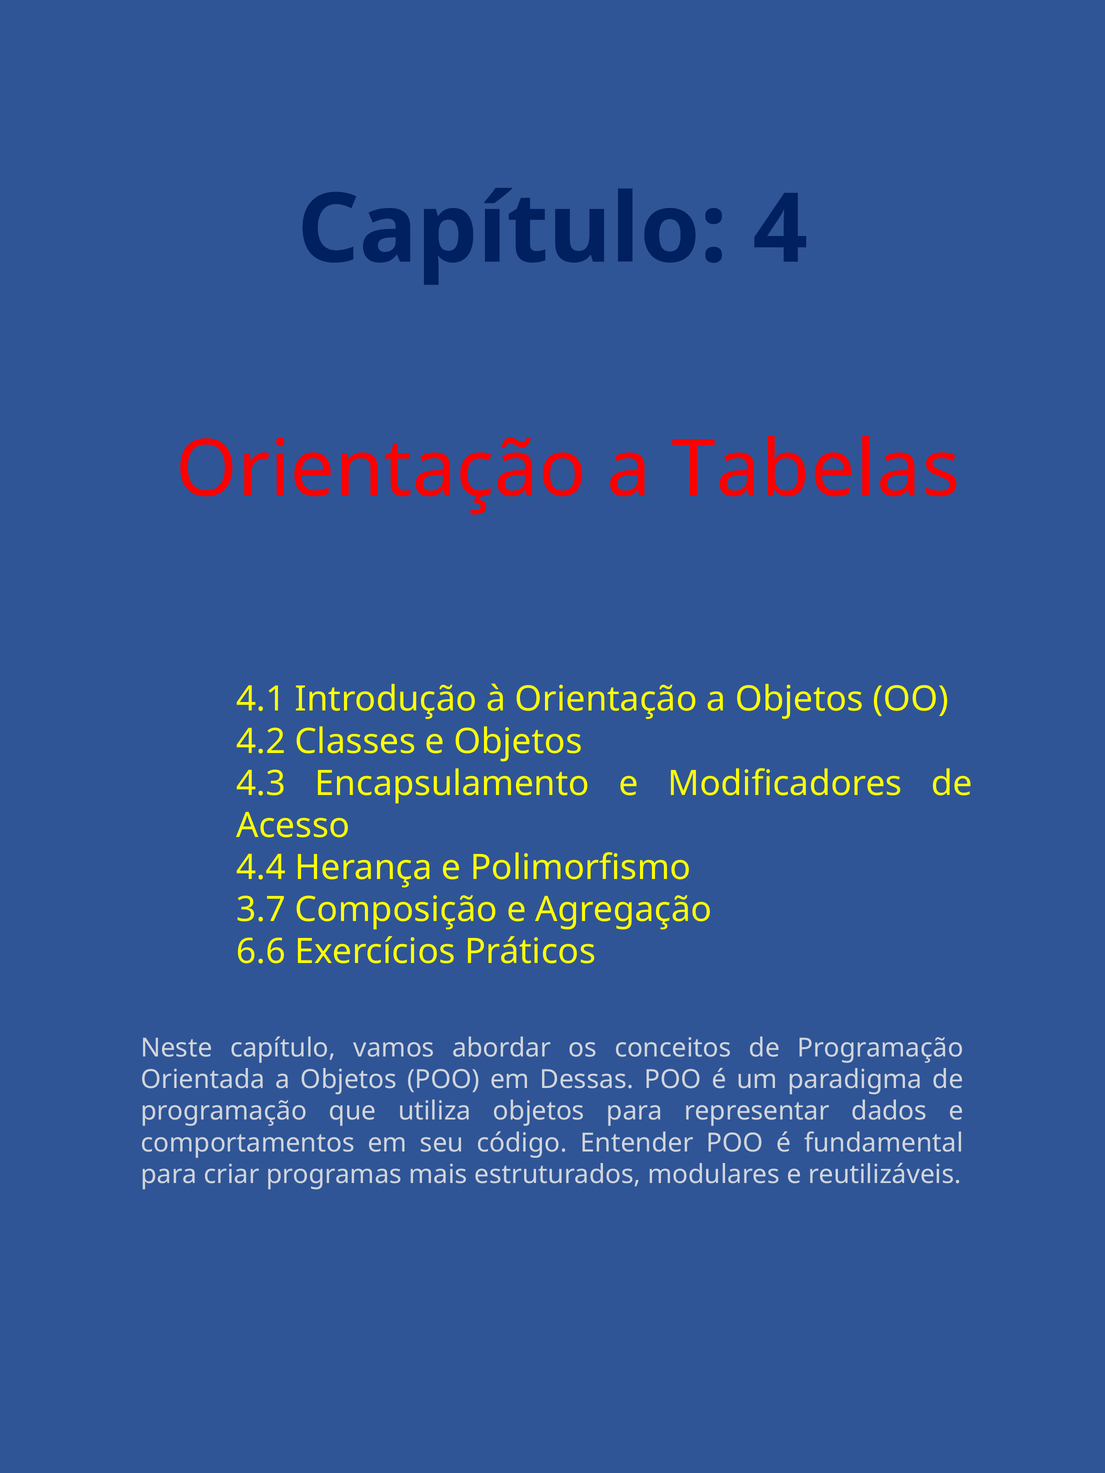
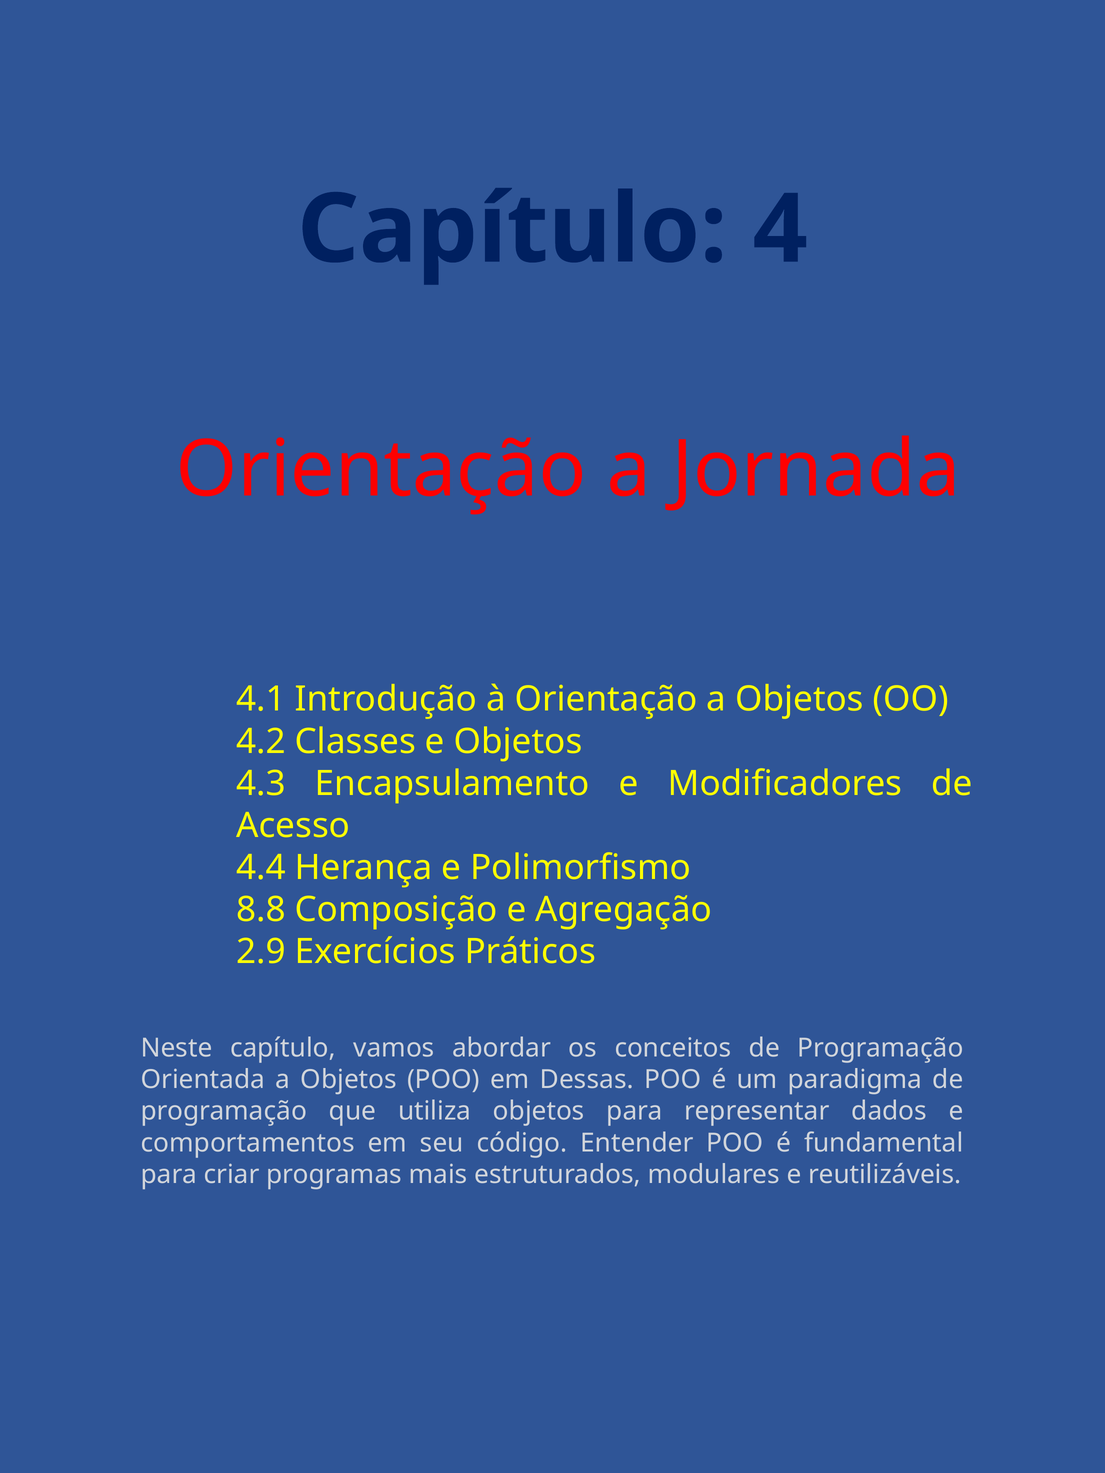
Tabelas: Tabelas -> Jornada (816, 470)
3.7: 3.7 -> 8.8 (261, 910)
6.6: 6.6 -> 2.9 (261, 952)
